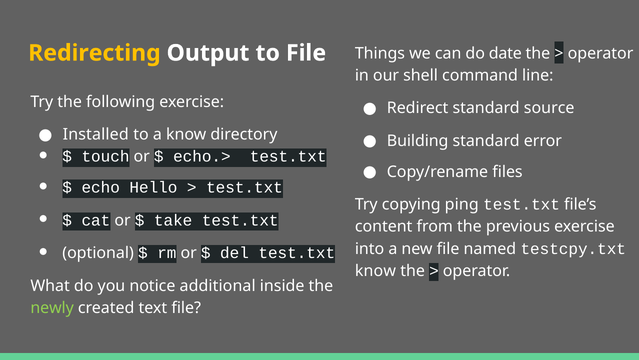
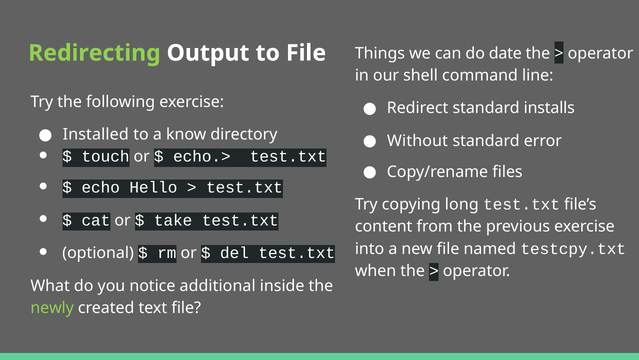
Redirecting colour: yellow -> light green (94, 53)
source: source -> installs (549, 108)
Building: Building -> Without (418, 141)
ping: ping -> long (462, 204)
know: know -> when (376, 270)
